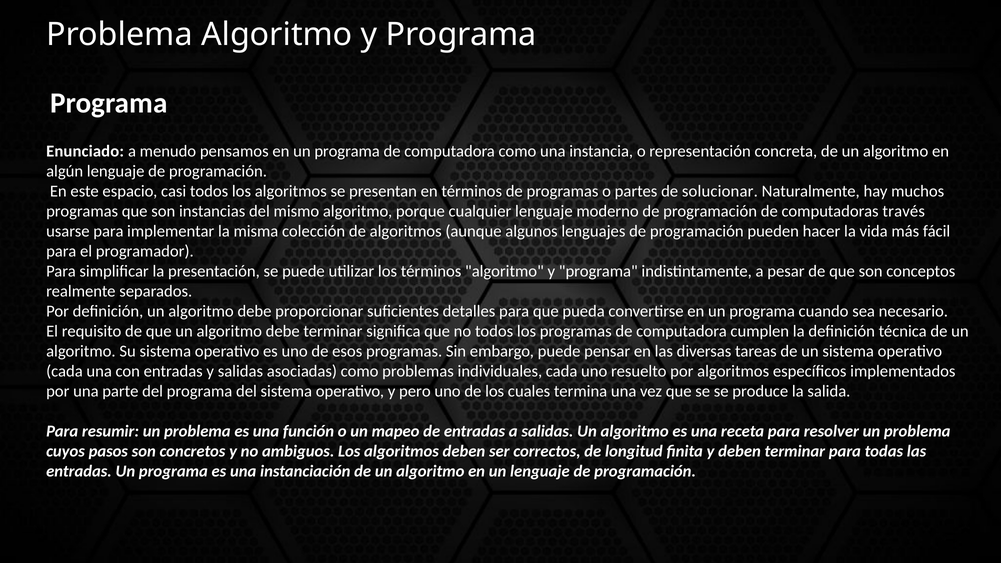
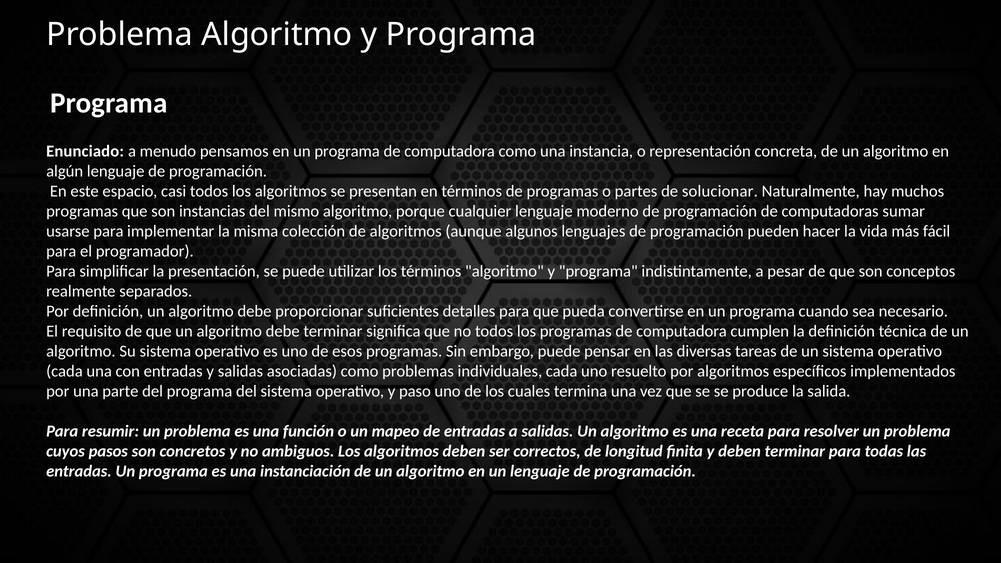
través: través -> sumar (904, 211)
pero: pero -> paso (415, 391)
